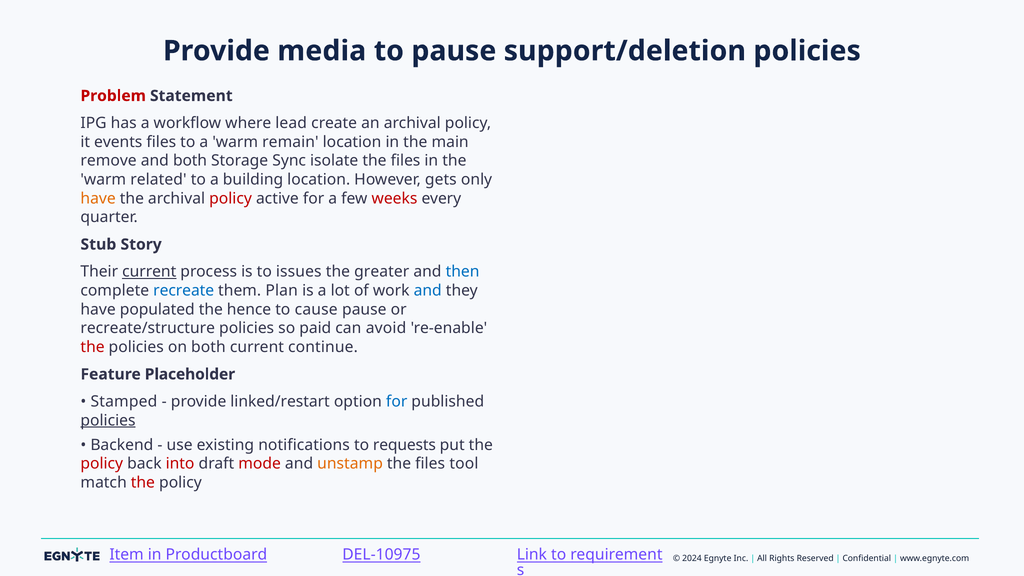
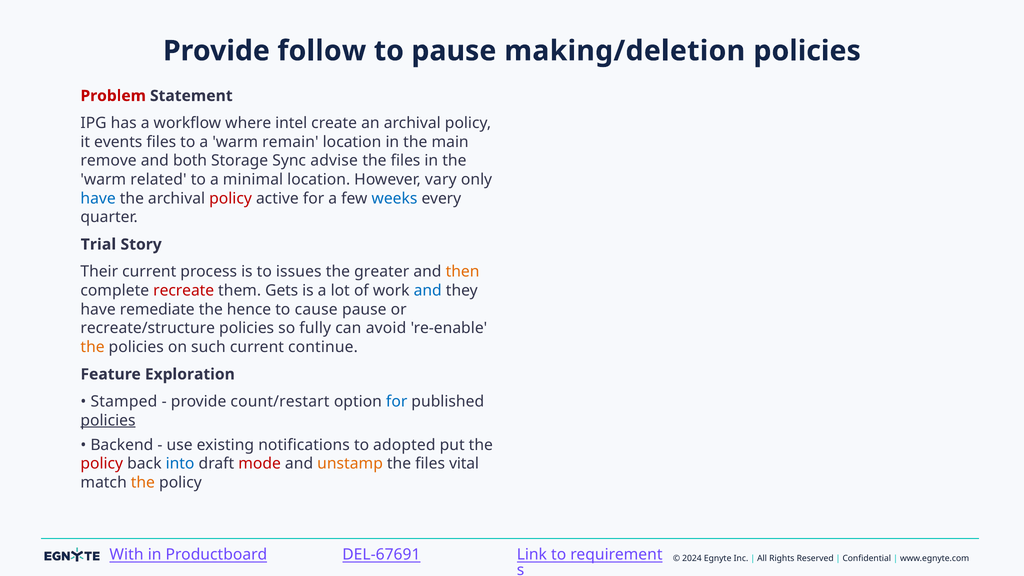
media: media -> follow (322, 51)
support/deletion: support/deletion -> making/deletion (625, 51)
lead: lead -> intel (291, 123)
isolate: isolate -> advise (334, 161)
building: building -> minimal (253, 180)
gets: gets -> vary (441, 180)
have colour: orange -> blue (98, 198)
weeks colour: red -> blue (395, 198)
Stub: Stub -> Trial (98, 244)
current underline: present -> none (149, 272)
then colour: blue -> orange (463, 272)
recreate colour: blue -> red (184, 291)
Plan: Plan -> Gets (282, 291)
populated: populated -> remediate (157, 309)
paid: paid -> fully (315, 328)
the colour: red -> orange (93, 347)
on both: both -> such (208, 347)
Placeholder: Placeholder -> Exploration (190, 374)
linked/restart: linked/restart -> count/restart (280, 402)
requests: requests -> adopted (404, 445)
into colour: red -> blue (180, 464)
tool: tool -> vital (464, 464)
the colour: red -> orange (143, 482)
Item: Item -> With (127, 555)
DEL-10975: DEL-10975 -> DEL-67691 (381, 555)
